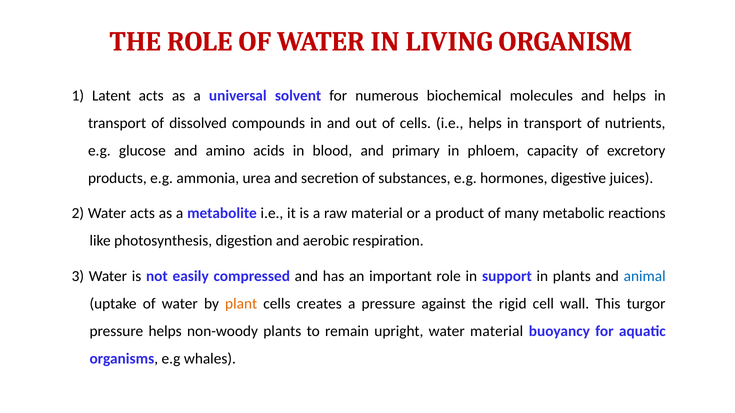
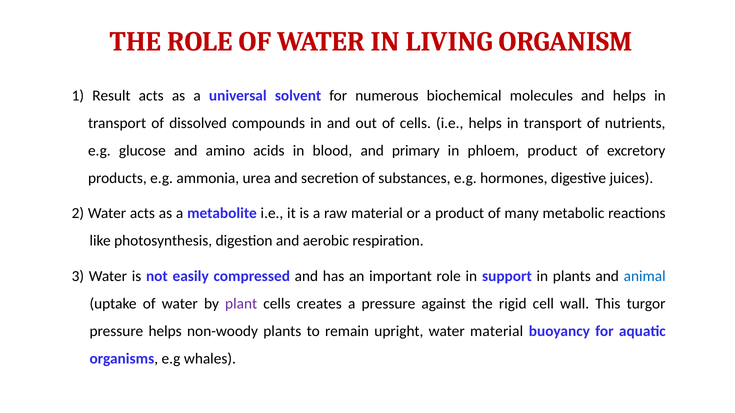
Latent: Latent -> Result (111, 96)
phloem capacity: capacity -> product (552, 151)
plant colour: orange -> purple (241, 304)
